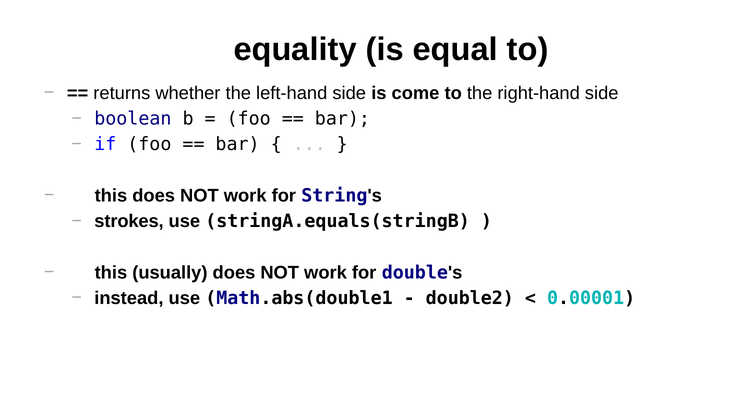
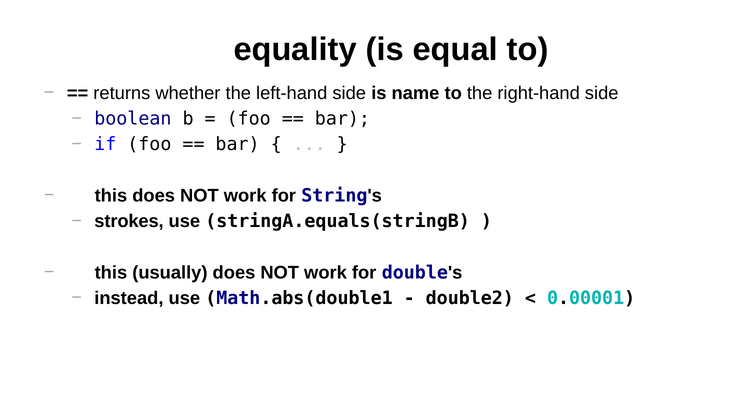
come: come -> name (416, 93)
